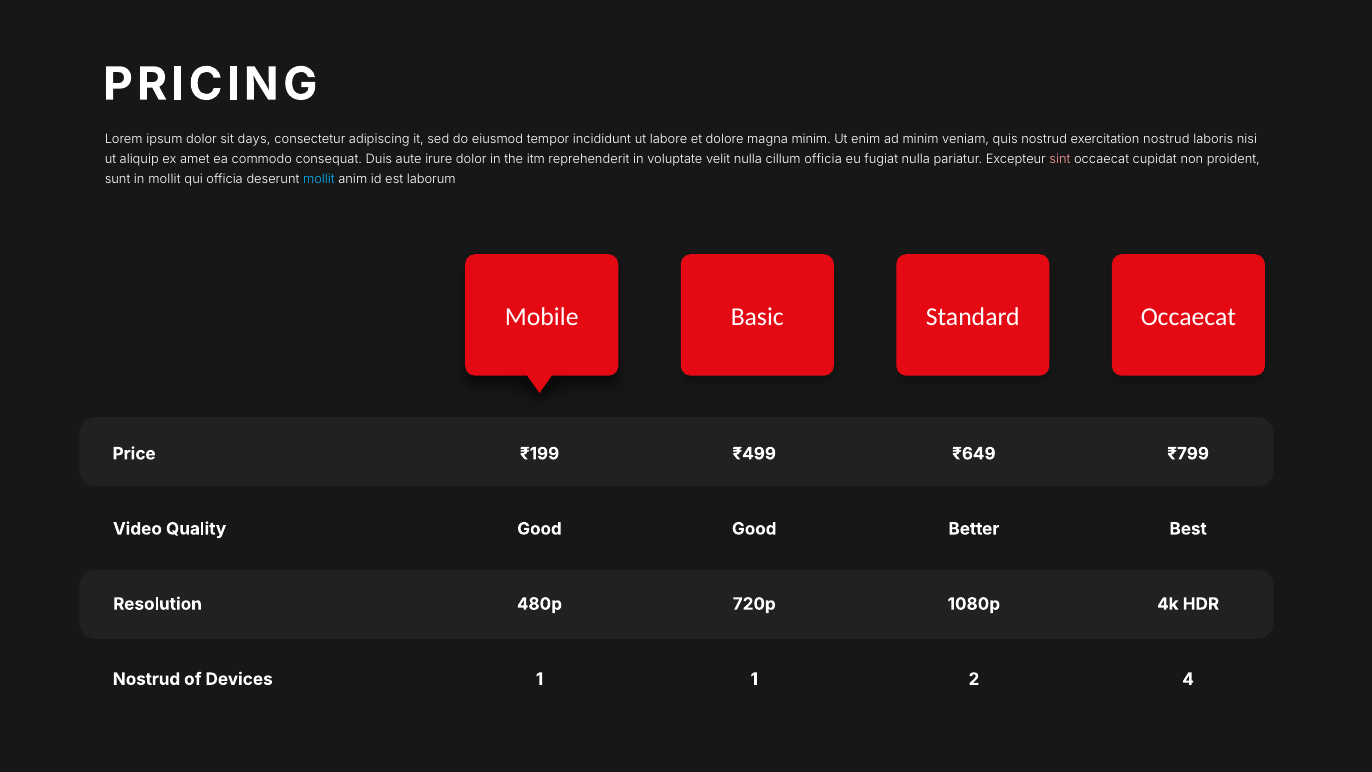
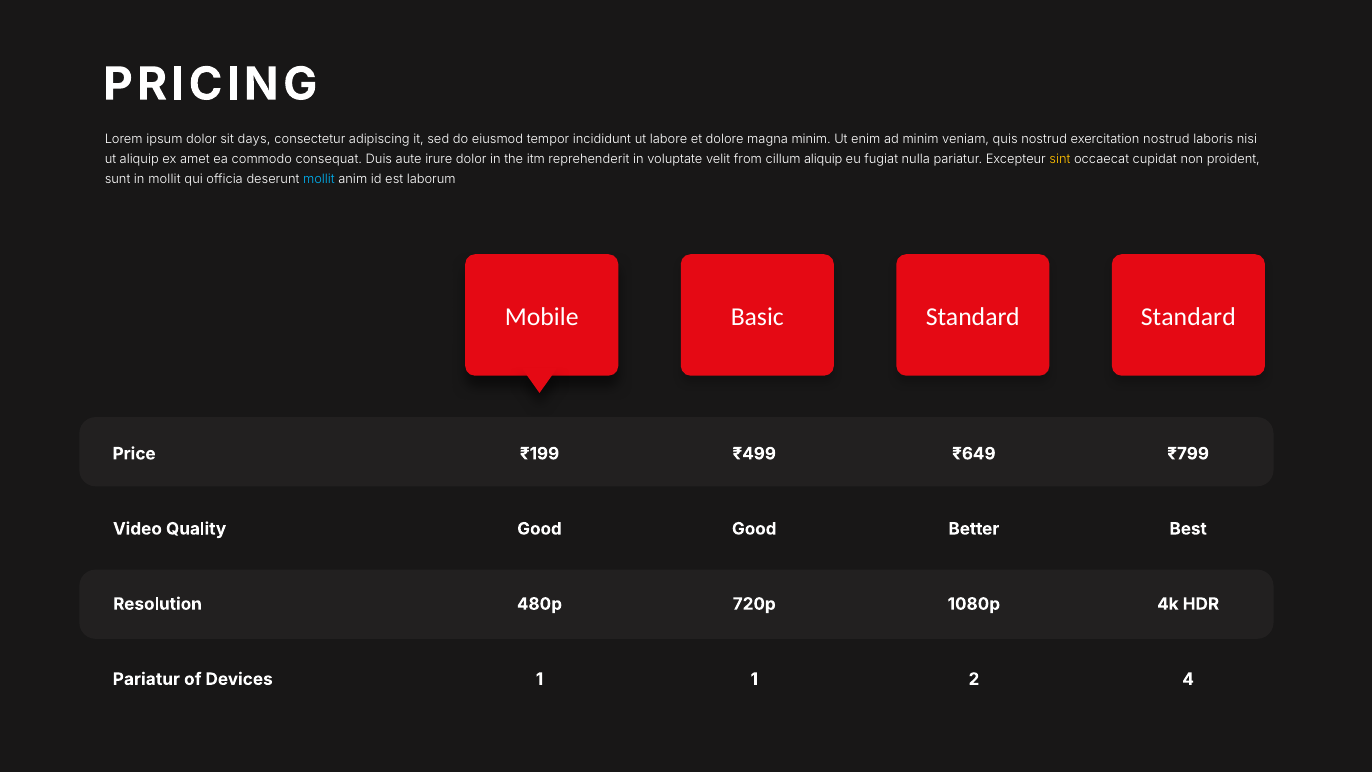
velit nulla: nulla -> from (748, 159)
cillum officia: officia -> aliquip (823, 159)
sint colour: pink -> yellow (1060, 159)
Standard Occaecat: Occaecat -> Standard (1188, 317)
Nostrud: Nostrud -> Pariatur (146, 679)
